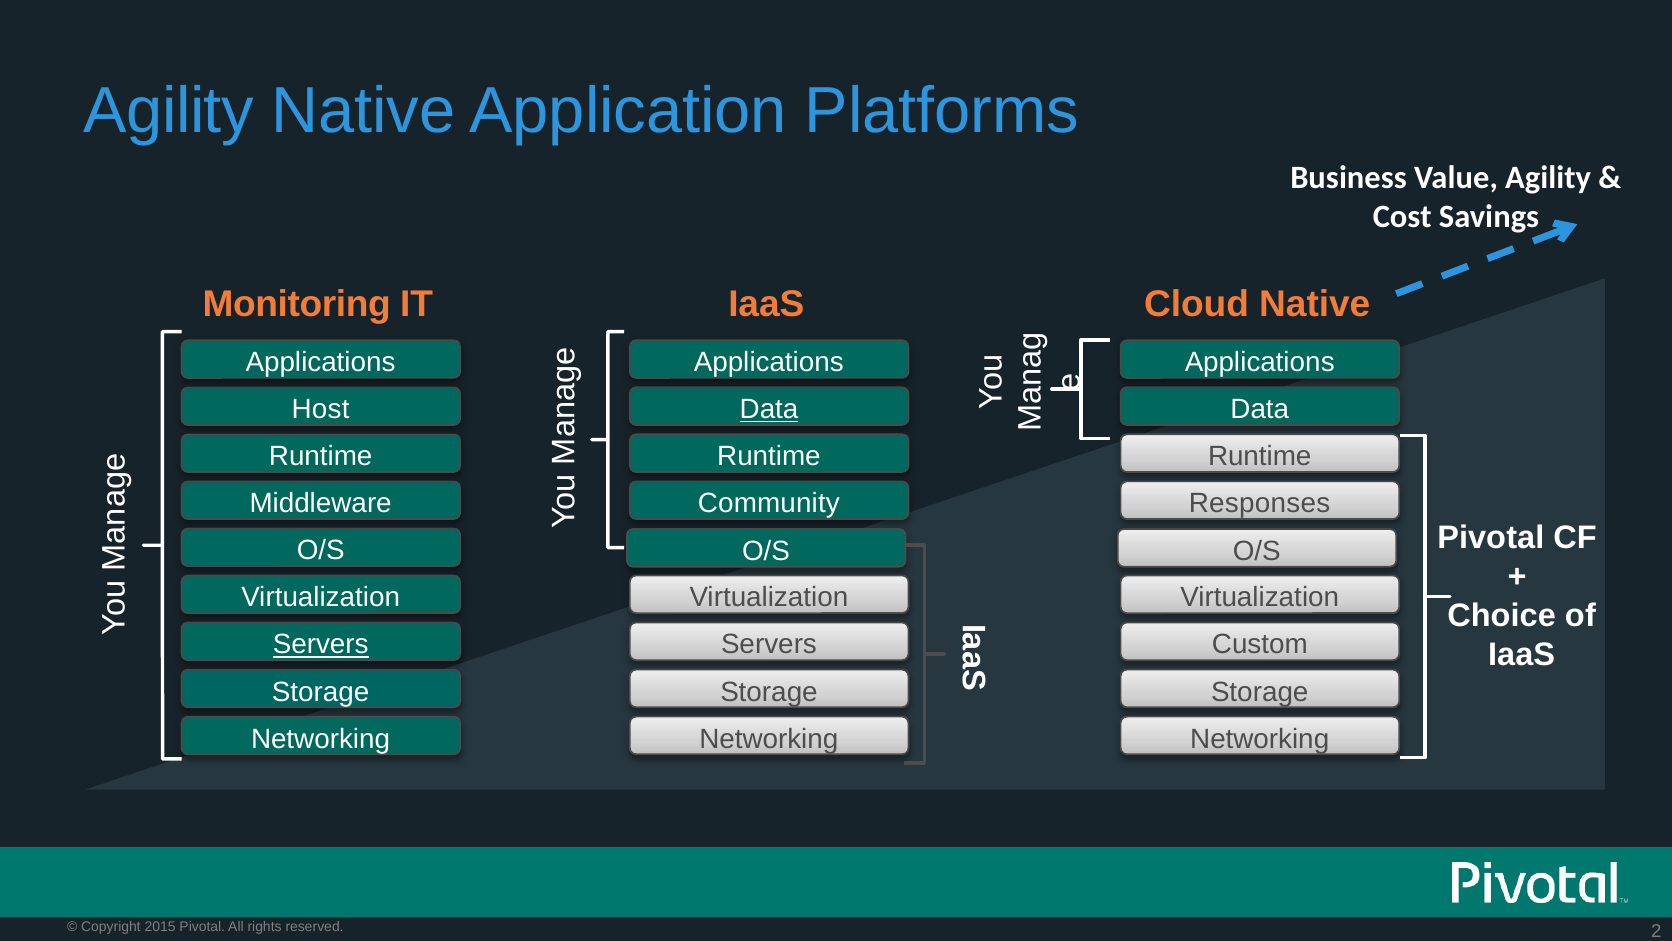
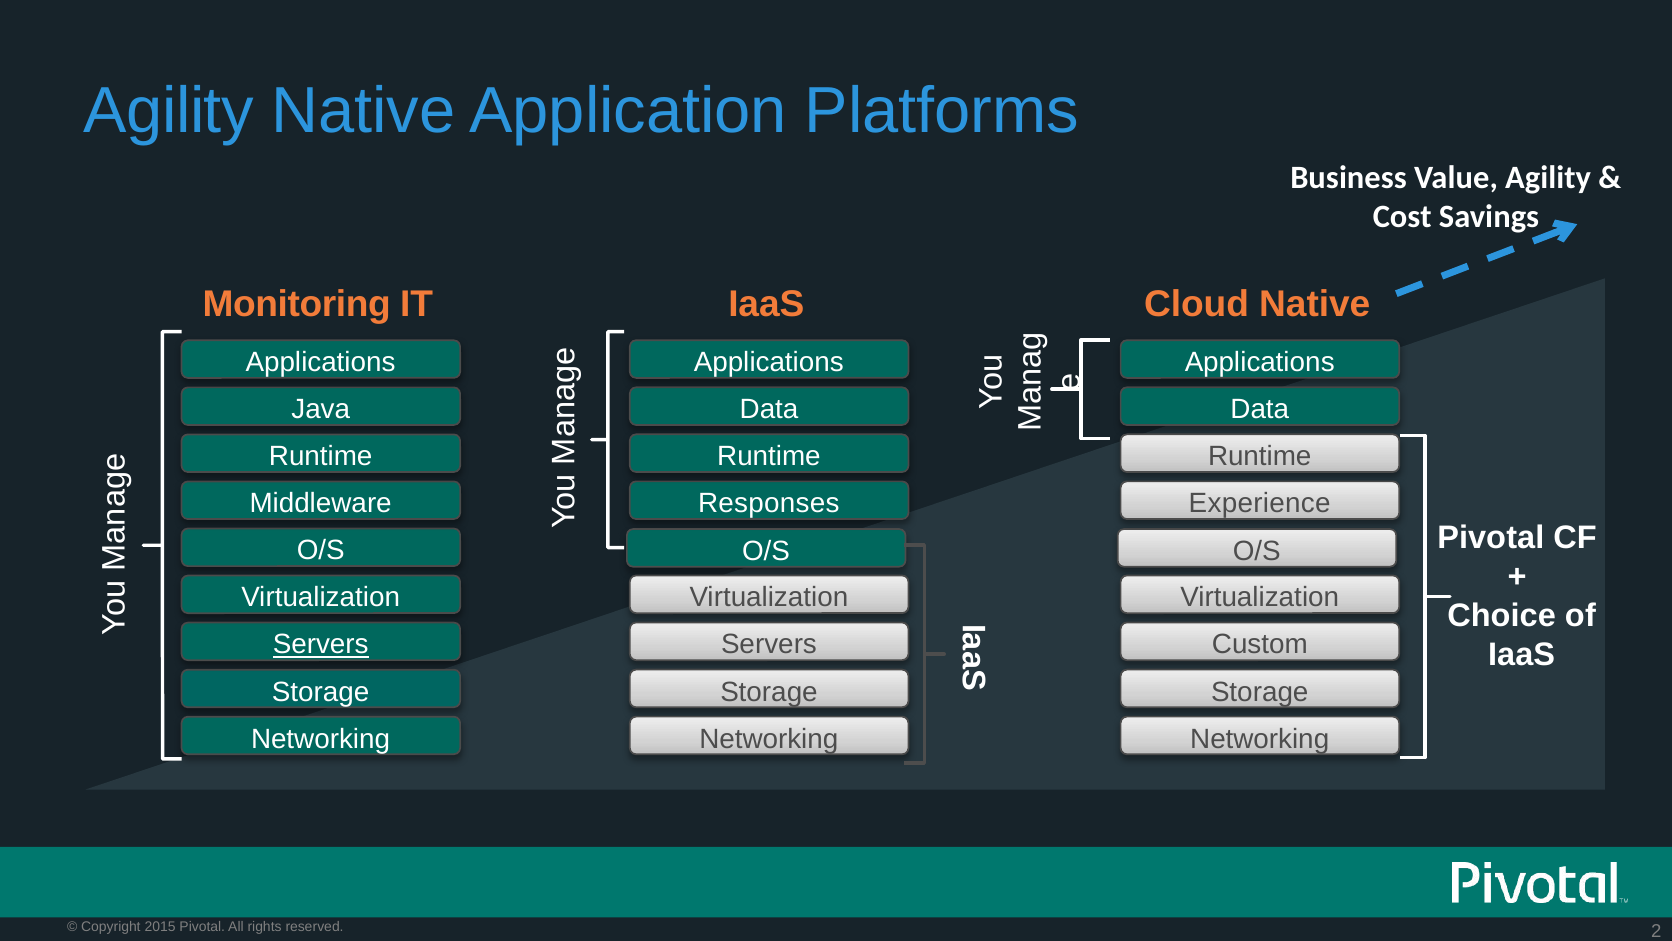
Host: Host -> Java (321, 409)
Data underline: present -> none (769, 409)
Community: Community -> Responses (769, 503)
Responses: Responses -> Experience (1260, 503)
